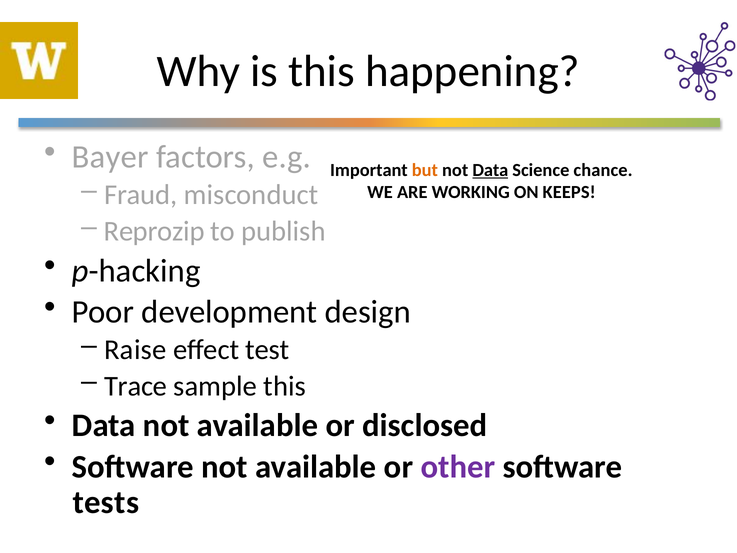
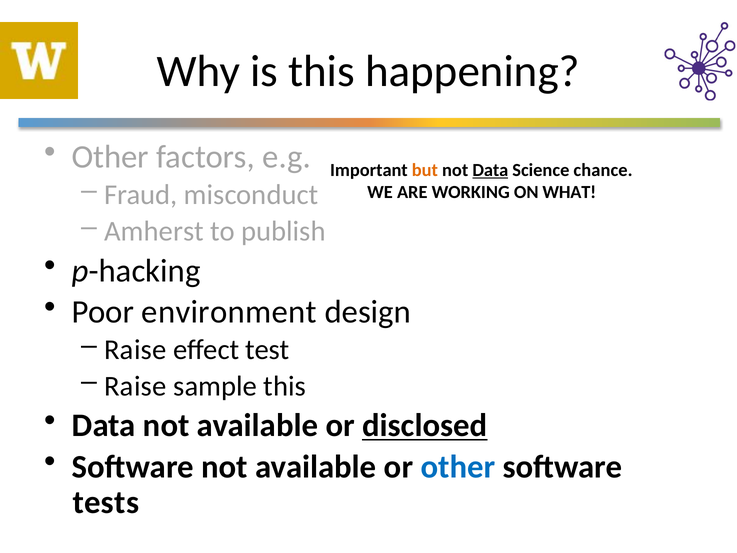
Bayer: Bayer -> Other (110, 157)
KEEPS: KEEPS -> WHAT (569, 192)
Reprozip: Reprozip -> Amherst (154, 231)
development: development -> environment (229, 312)
Trace: Trace -> Raise (135, 386)
disclosed underline: none -> present (425, 425)
other colour: purple -> blue (458, 467)
